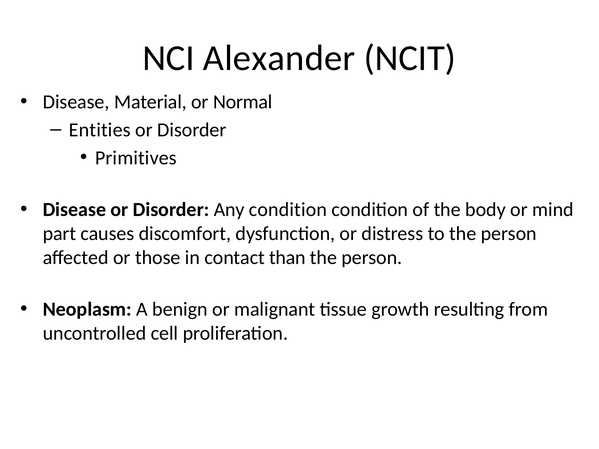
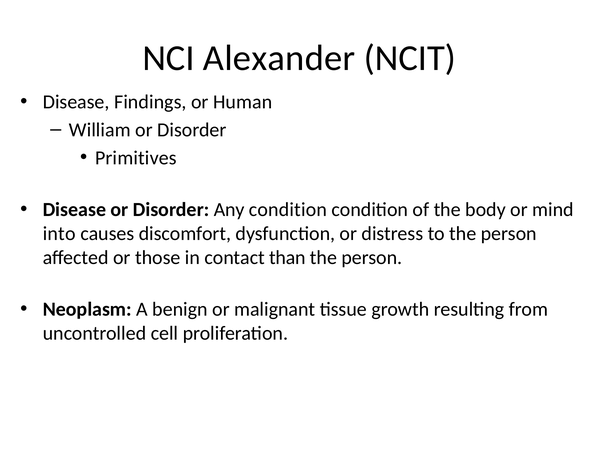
Material: Material -> Findings (150, 102)
Normal: Normal -> Human (243, 102)
Entities: Entities -> William (100, 130)
part: part -> into (59, 234)
